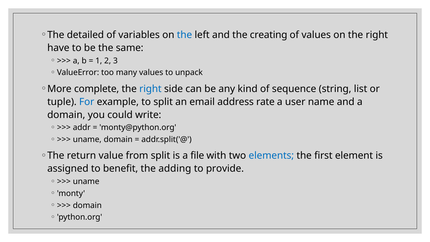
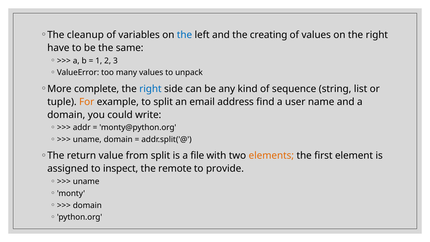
detailed: detailed -> cleanup (85, 35)
For colour: blue -> orange (87, 102)
rate: rate -> find (265, 102)
elements colour: blue -> orange (271, 156)
benefit: benefit -> inspect (121, 169)
adding: adding -> remote (175, 169)
